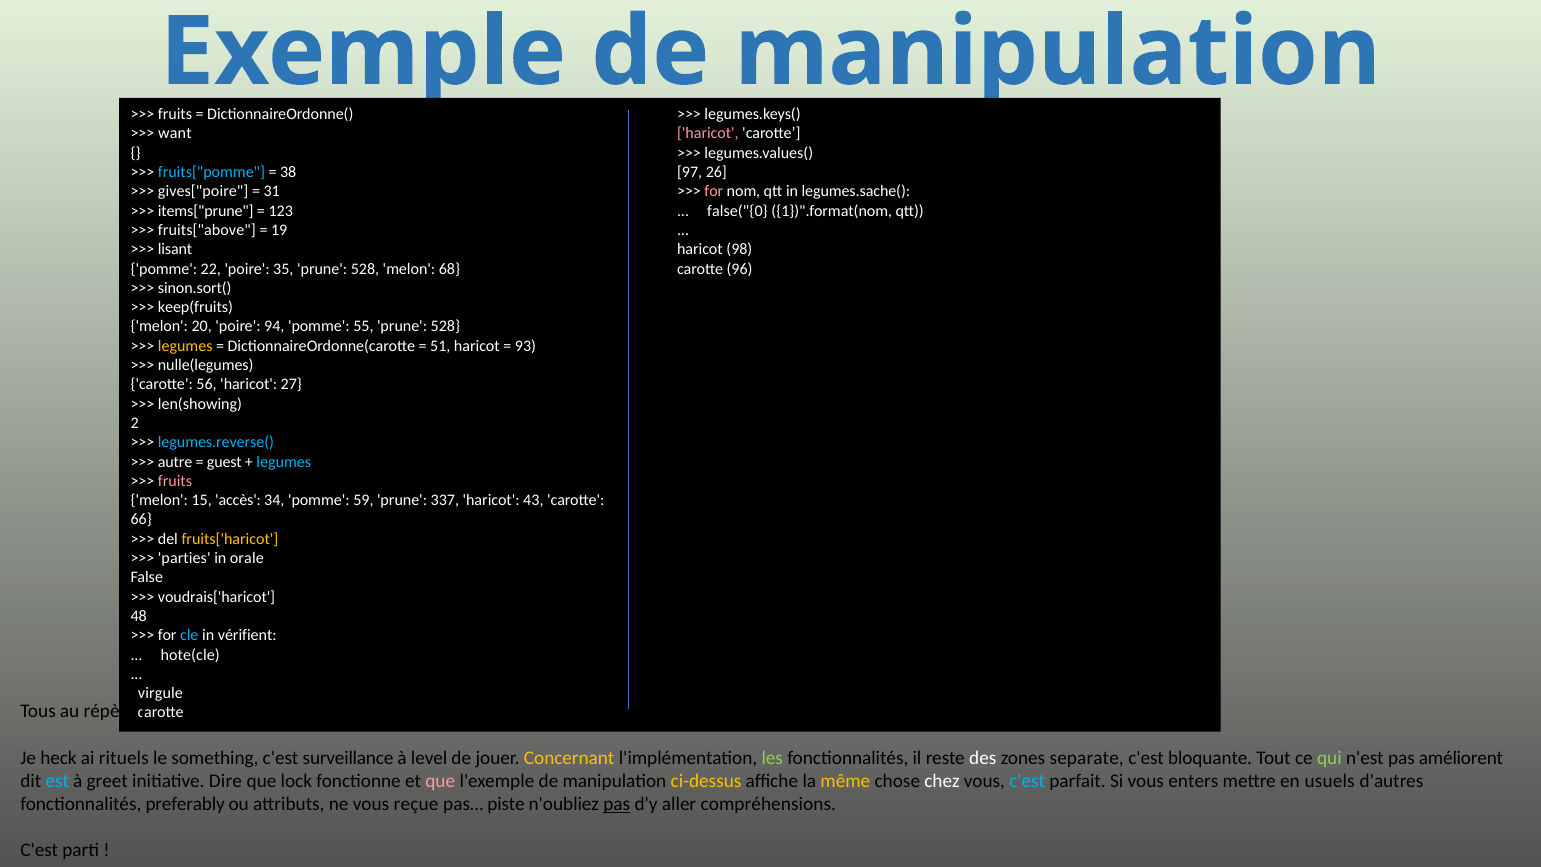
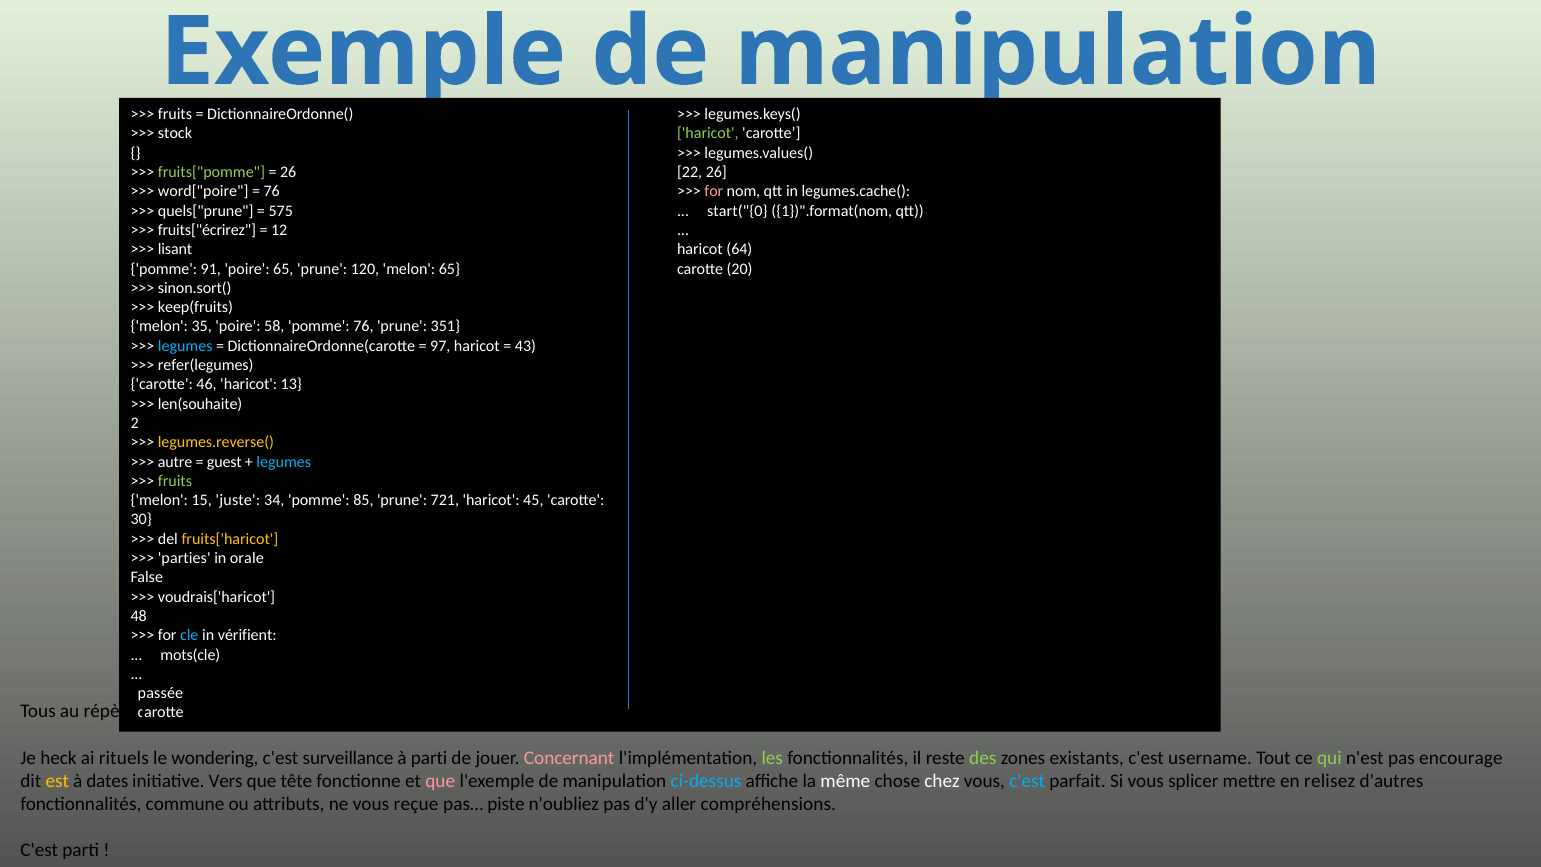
want: want -> stock (175, 134)
haricot colour: pink -> light green (708, 134)
fruits["pomme colour: light blue -> light green (211, 172)
38: 38 -> 26 (288, 172)
97: 97 -> 22 (690, 172)
gives["poire: gives["poire -> word["poire (203, 192)
31: 31 -> 76 (272, 192)
legumes.sache(: legumes.sache( -> legumes.cache( (856, 192)
items["prune: items["prune -> quels["prune (206, 211)
123: 123 -> 575 (281, 211)
false("{0: false("{0 -> start("{0 (737, 211)
fruits["above: fruits["above -> fruits["écrirez (207, 230)
19: 19 -> 12 (279, 230)
98: 98 -> 64 (739, 249)
22: 22 -> 91 (211, 269)
poire 35: 35 -> 65 (283, 269)
528: 528 -> 120 (365, 269)
melon 68: 68 -> 65 (449, 269)
96: 96 -> 20 (740, 269)
20: 20 -> 35 (202, 327)
94: 94 -> 58 (274, 327)
pomme 55: 55 -> 76 (363, 327)
528: 528 -> 351 (445, 327)
legumes colour: yellow -> light blue (185, 346)
51: 51 -> 97 (440, 346)
93: 93 -> 43 (525, 346)
nulle(legumes: nulle(legumes -> refer(legumes (206, 365)
56: 56 -> 46 (207, 384)
27: 27 -> 13 (291, 384)
len(showing: len(showing -> len(souhaite (200, 404)
legumes.reverse( colour: light blue -> yellow (216, 442)
fruits colour: pink -> light green (175, 481)
accès: accès -> juste (238, 500)
59: 59 -> 85 (363, 500)
337: 337 -> 721 (445, 500)
43: 43 -> 45 (533, 500)
66: 66 -> 30 (141, 520)
hote(cle: hote(cle -> mots(cle (190, 655)
virgule: virgule -> passée (160, 693)
something: something -> wondering (215, 758)
à level: level -> parti (429, 758)
Concernant colour: yellow -> pink (569, 758)
des colour: white -> light green (983, 758)
separate: separate -> existants (1087, 758)
bloquante: bloquante -> username (1210, 758)
améliorent: améliorent -> encourage (1461, 758)
est colour: light blue -> yellow (57, 781)
greet: greet -> dates (107, 781)
Dire: Dire -> Vers (226, 781)
lock: lock -> tête (296, 781)
ci-dessus colour: yellow -> light blue (706, 781)
même colour: yellow -> white (845, 781)
enters: enters -> splicer (1193, 781)
usuels: usuels -> relisez (1330, 781)
preferably: preferably -> commune (185, 804)
pas underline: present -> none (617, 804)
